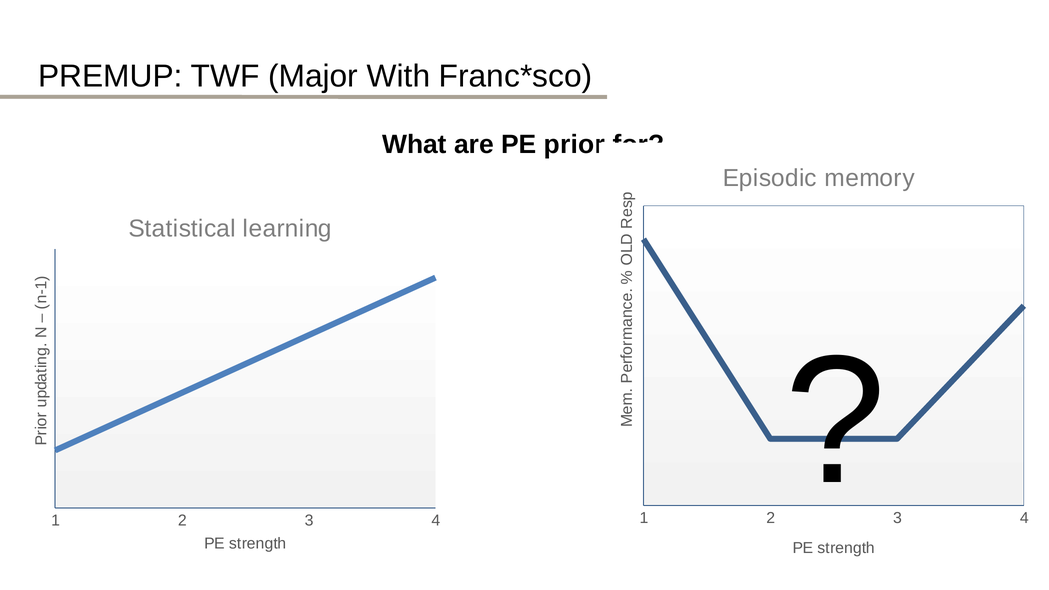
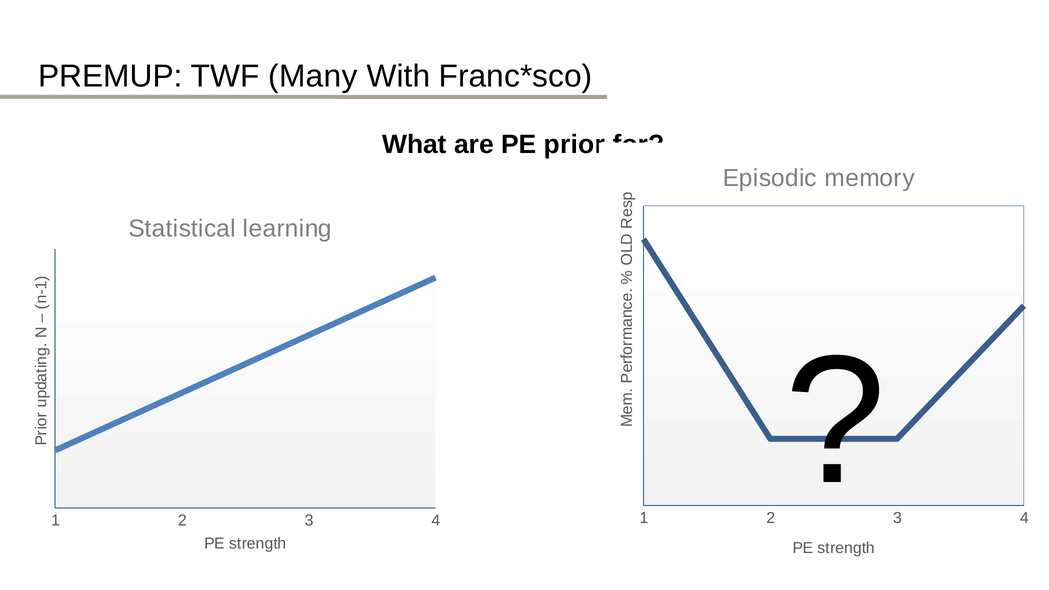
Major: Major -> Many (313, 76)
